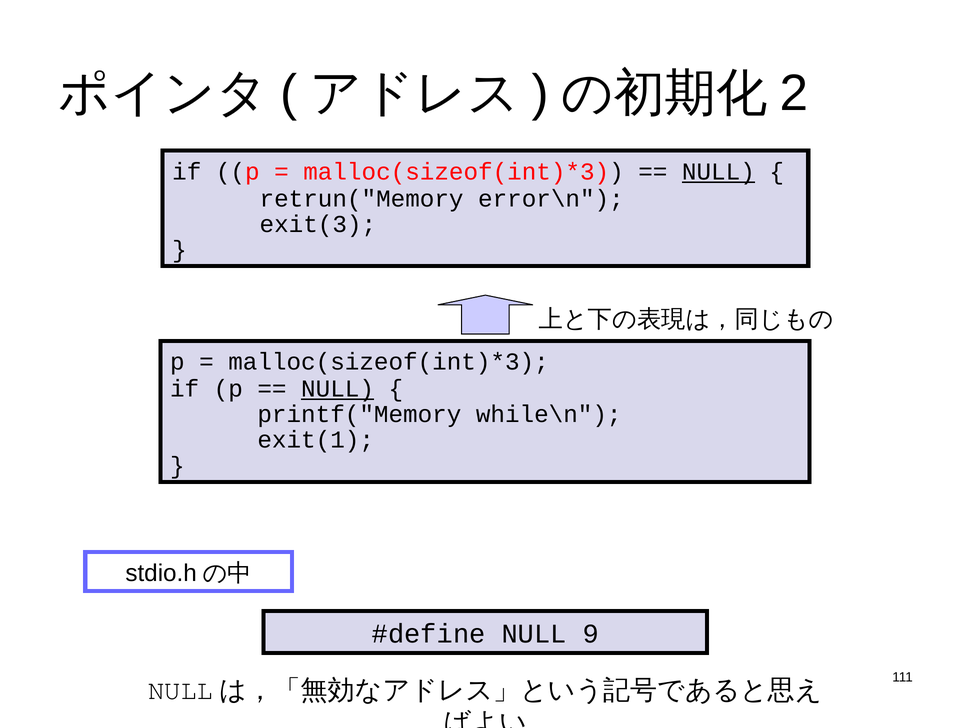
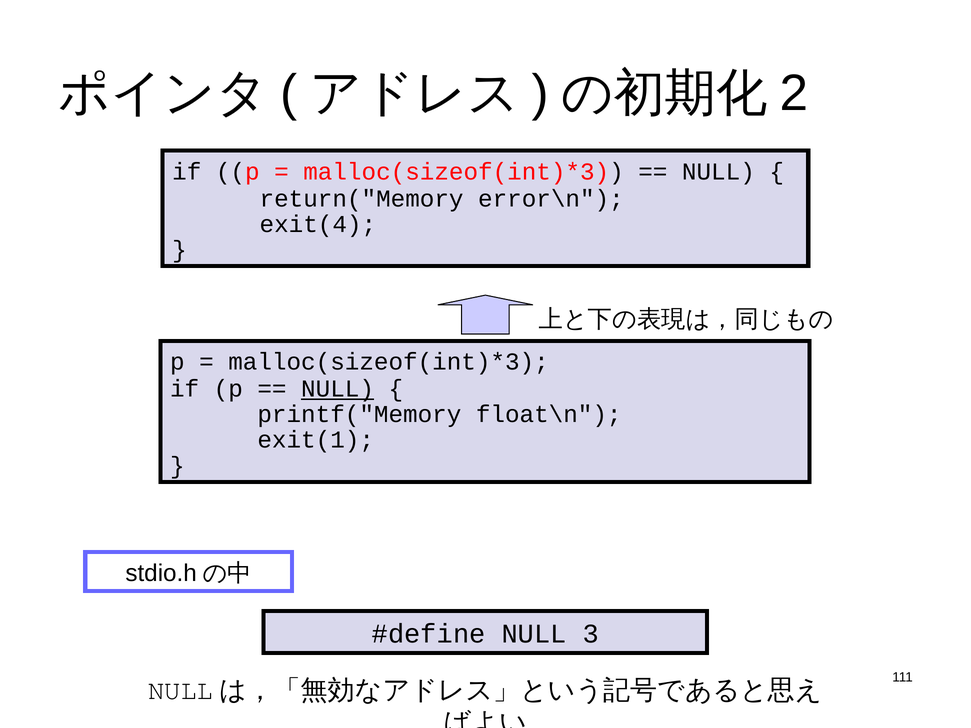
NULL underline: present -> none (718, 172)
retrun("Memory: retrun("Memory -> return("Memory (362, 199)
exit(3: exit(3 -> exit(4 (318, 224)
while\n: while\n -> float\n (549, 415)
9: 9 -> 3 (591, 634)
